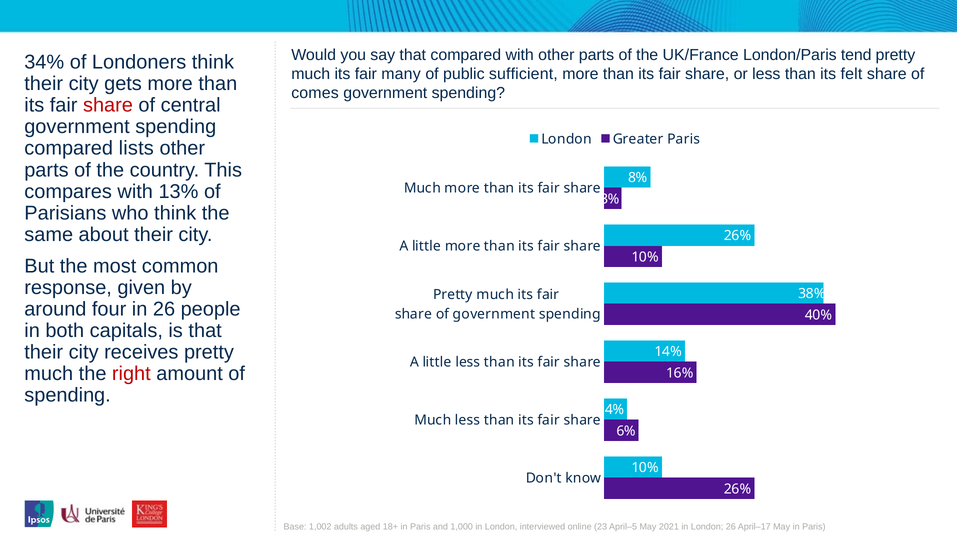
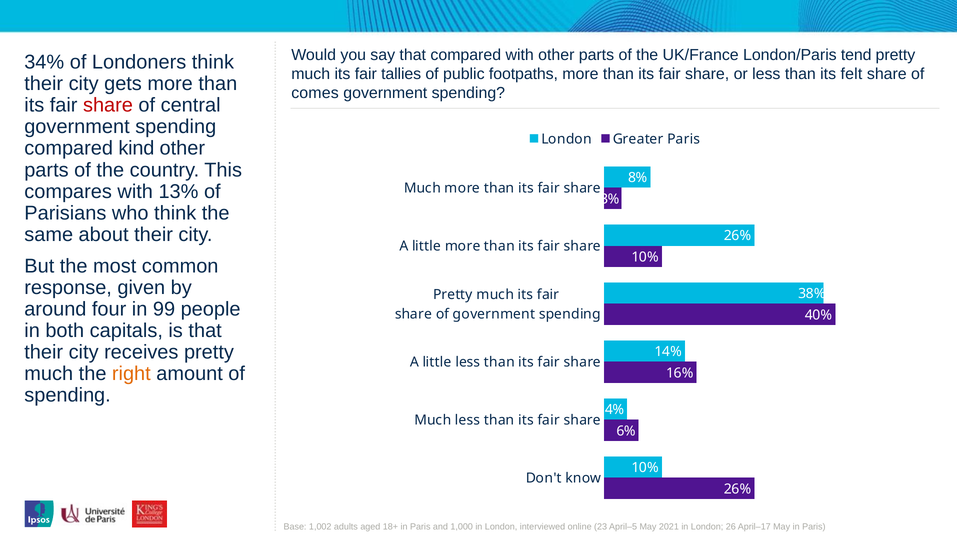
many: many -> tallies (401, 74)
sufficient: sufficient -> footpaths (523, 74)
lists: lists -> kind (136, 148)
in 26: 26 -> 99 (164, 309)
right colour: red -> orange (131, 374)
